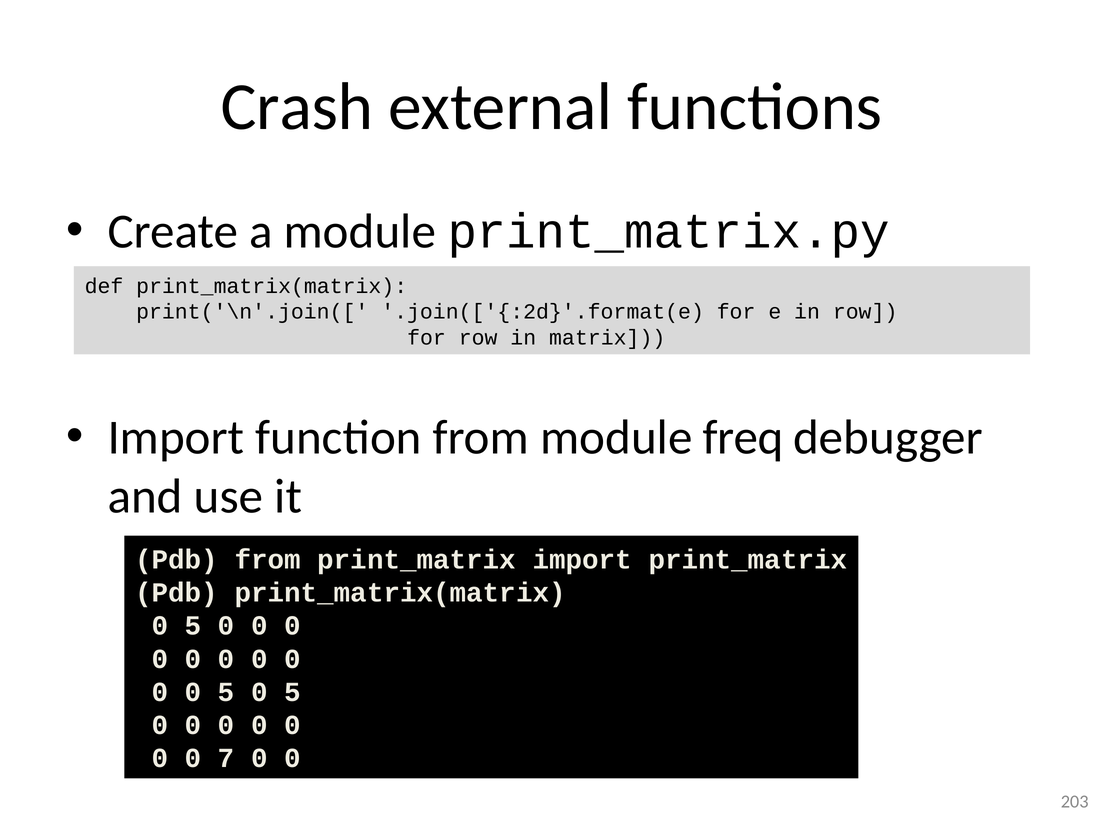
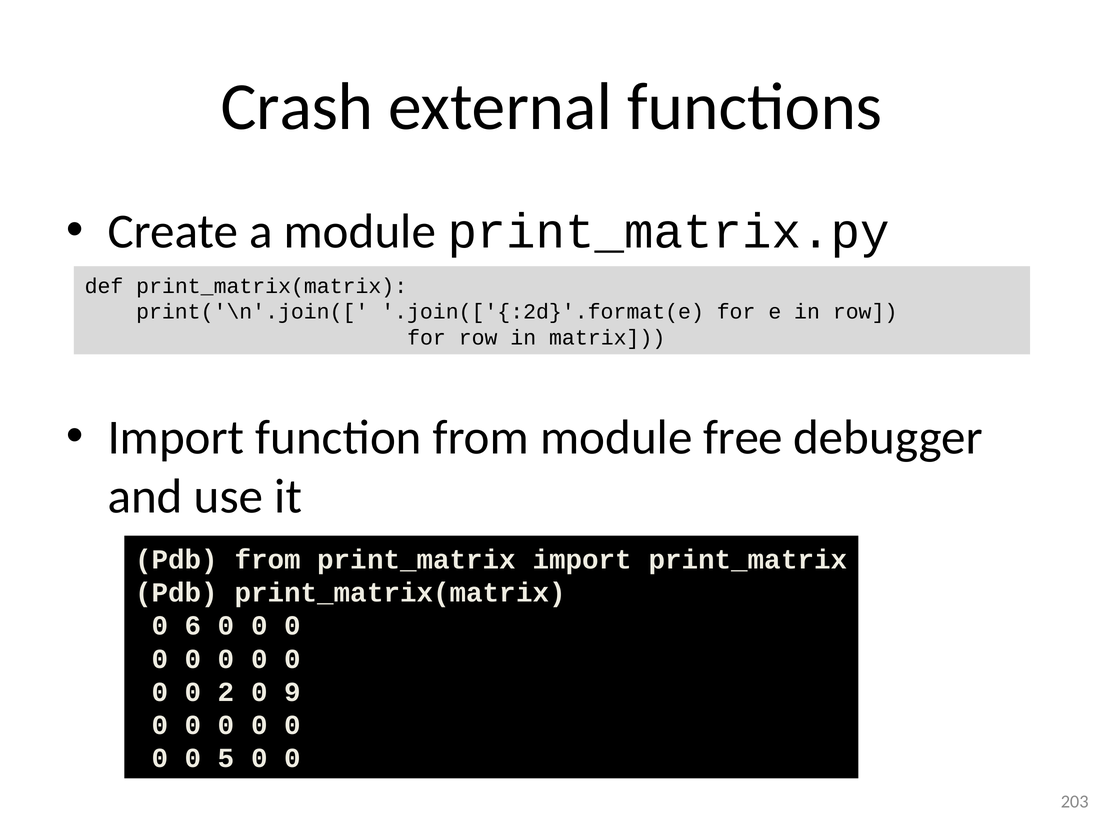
freq: freq -> free (743, 438)
5: 5 -> 6 (193, 626)
0 0 5: 5 -> 2 (226, 692)
5: 5 -> 9 (292, 692)
7: 7 -> 5 (226, 758)
